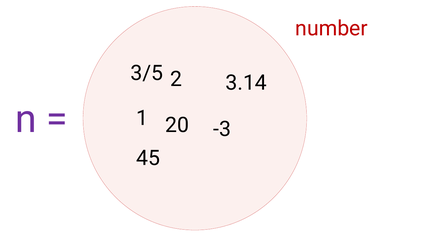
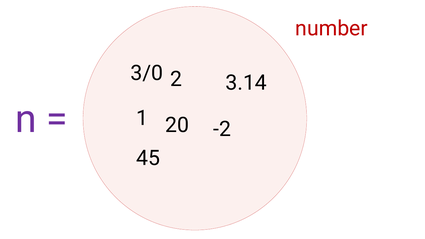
3/5: 3/5 -> 3/0 (147, 73)
-3: -3 -> -2 (222, 129)
